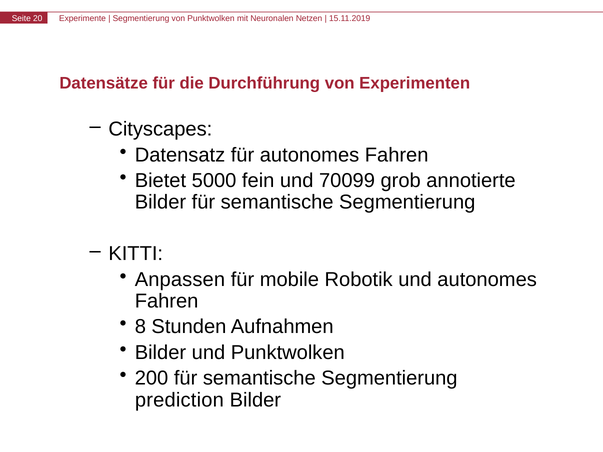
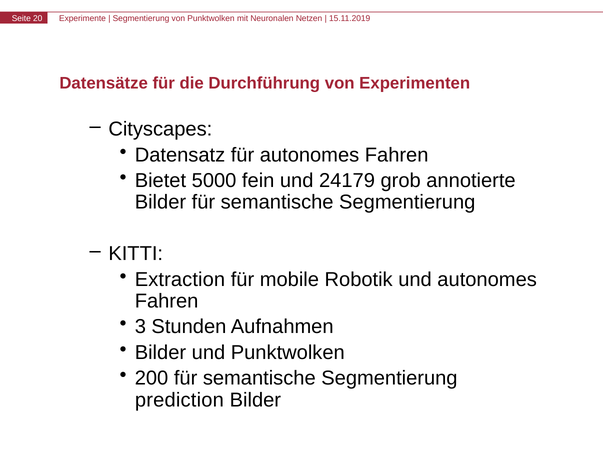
70099: 70099 -> 24179 (347, 181)
Anpassen: Anpassen -> Extraction (180, 280)
8: 8 -> 3 (140, 327)
